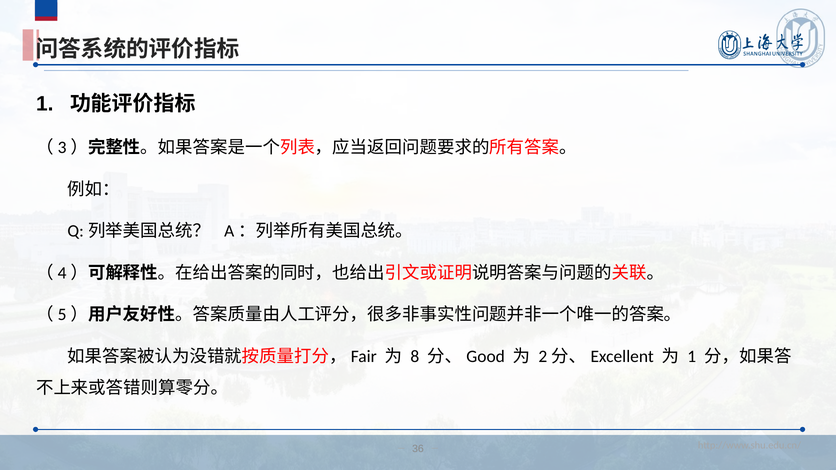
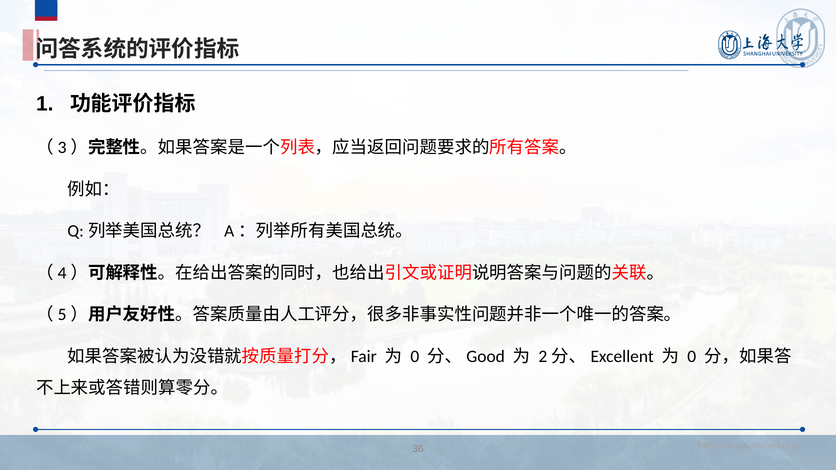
8: 8 -> 0 (415, 357)
1: 1 -> 0 (692, 357)
